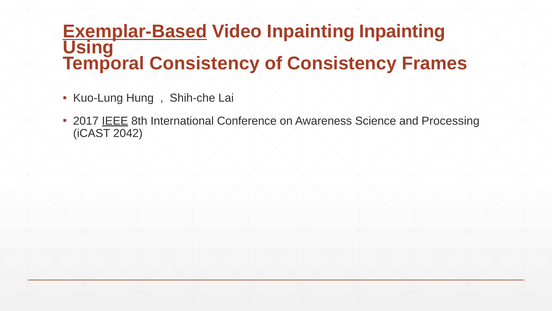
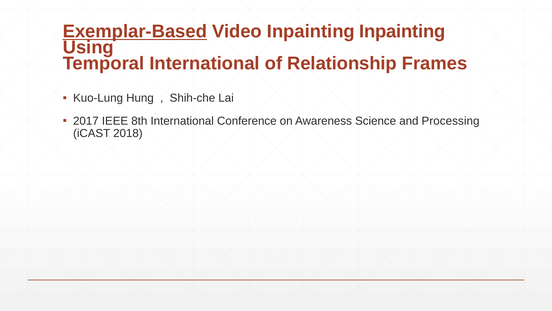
Temporal Consistency: Consistency -> International (205, 63)
of Consistency: Consistency -> Relationship (342, 63)
IEEE underline: present -> none (115, 121)
2042: 2042 -> 2018 (128, 133)
